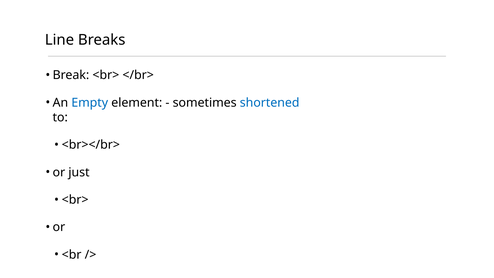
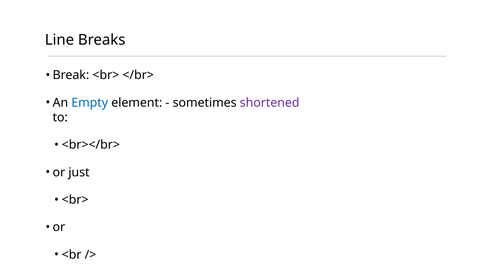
shortened colour: blue -> purple (270, 103)
